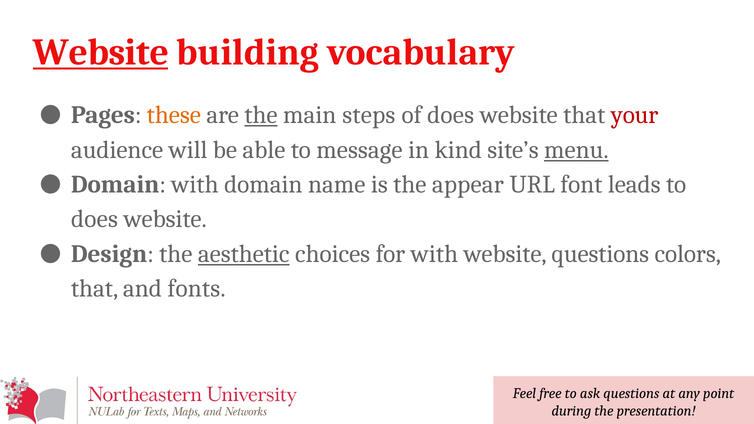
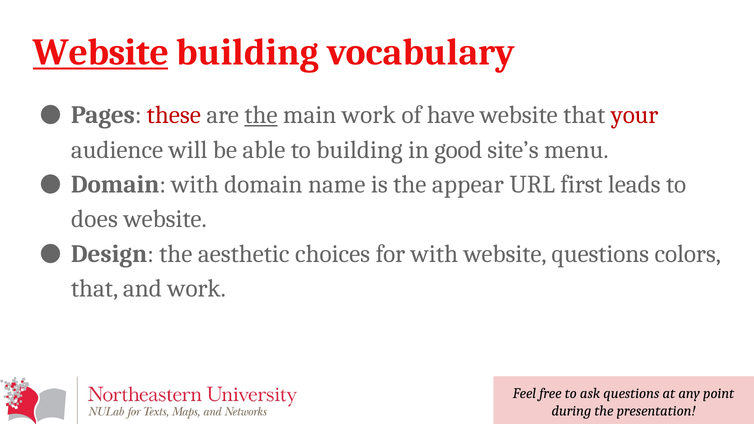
these colour: orange -> red (174, 115)
main steps: steps -> work (369, 115)
of does: does -> have (451, 115)
to message: message -> building (359, 150)
kind: kind -> good (458, 150)
menu underline: present -> none (576, 150)
font: font -> first (581, 185)
aesthetic underline: present -> none (244, 254)
and fonts: fonts -> work (197, 289)
